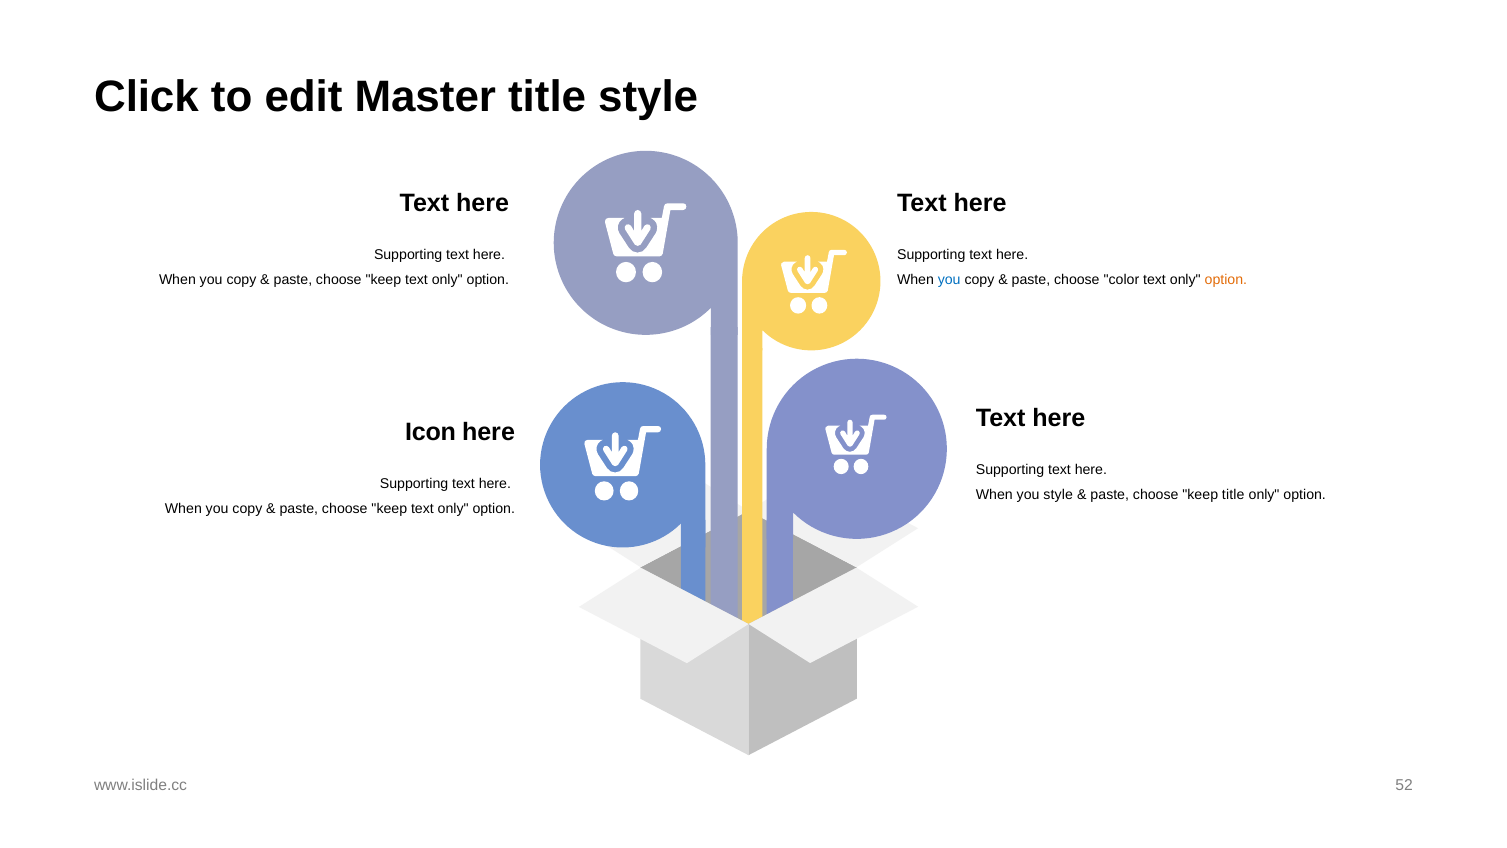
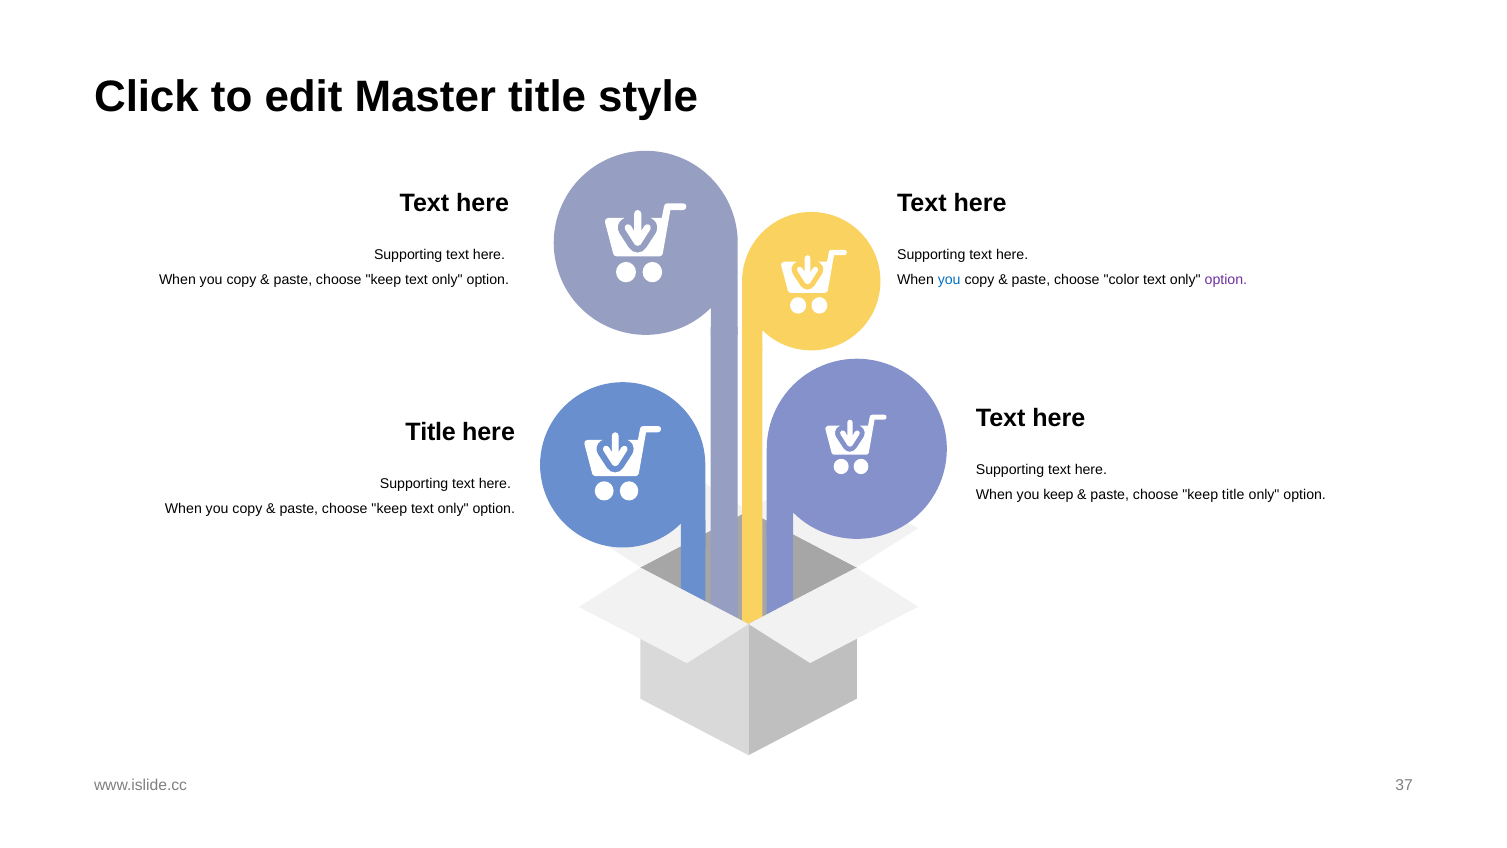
option colour: orange -> purple (1226, 280)
Icon: Icon -> Title (431, 432)
you style: style -> keep (1058, 495)
52: 52 -> 37 (1404, 785)
